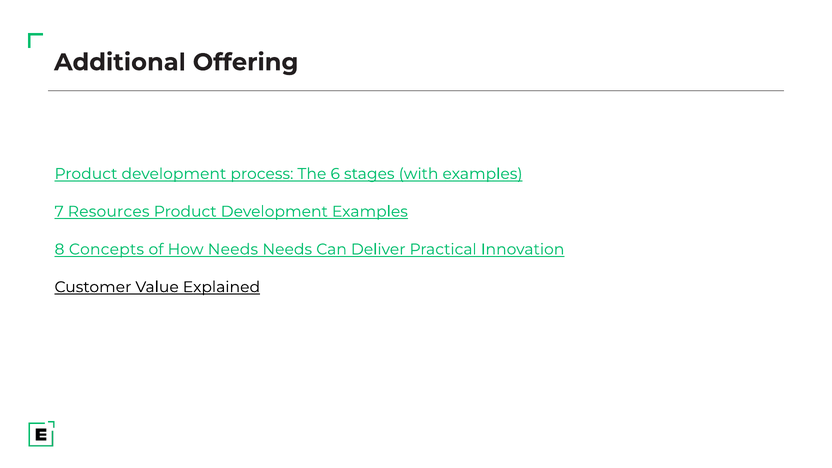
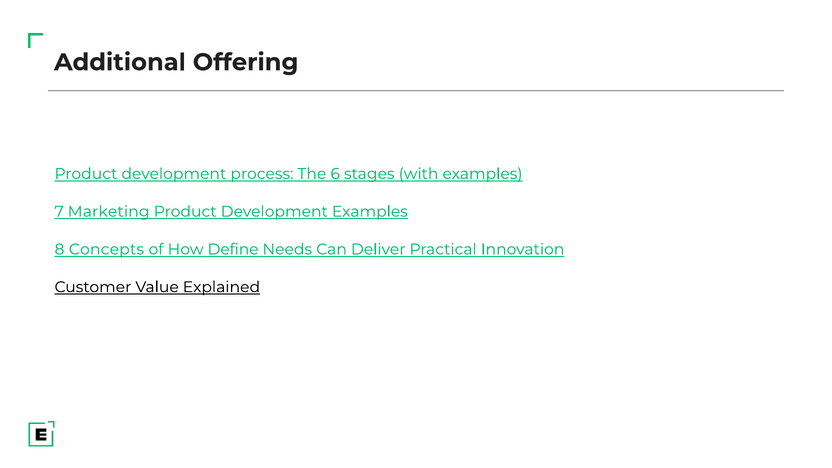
Resources: Resources -> Marketing (109, 212)
How Needs: Needs -> Define (233, 249)
